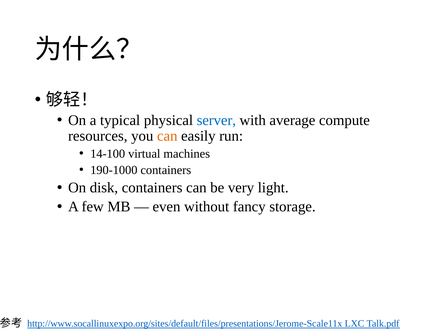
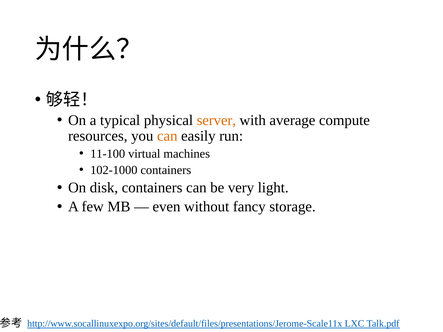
server colour: blue -> orange (216, 120)
14-100: 14-100 -> 11-100 (108, 154)
190-1000: 190-1000 -> 102-1000 (114, 170)
